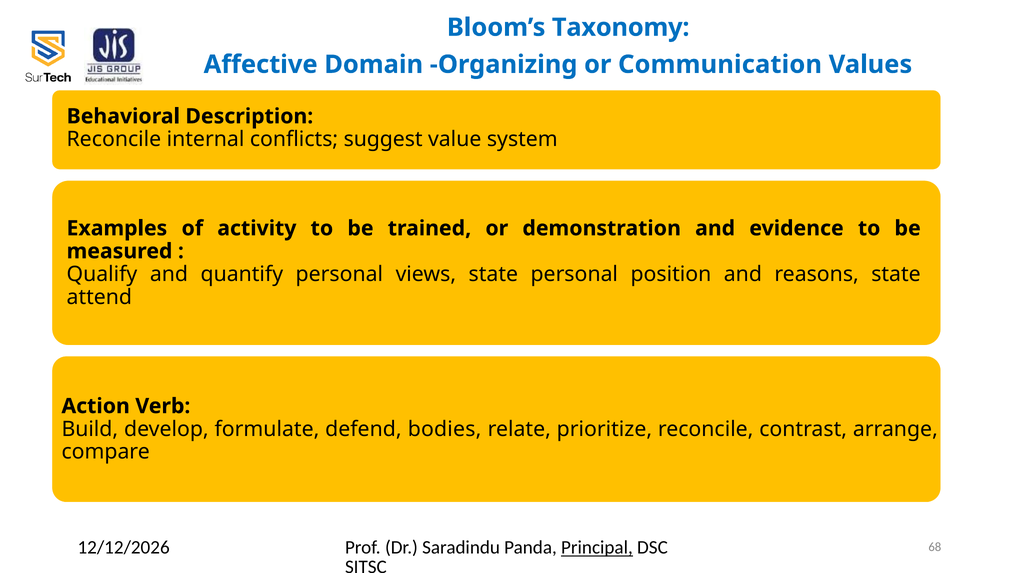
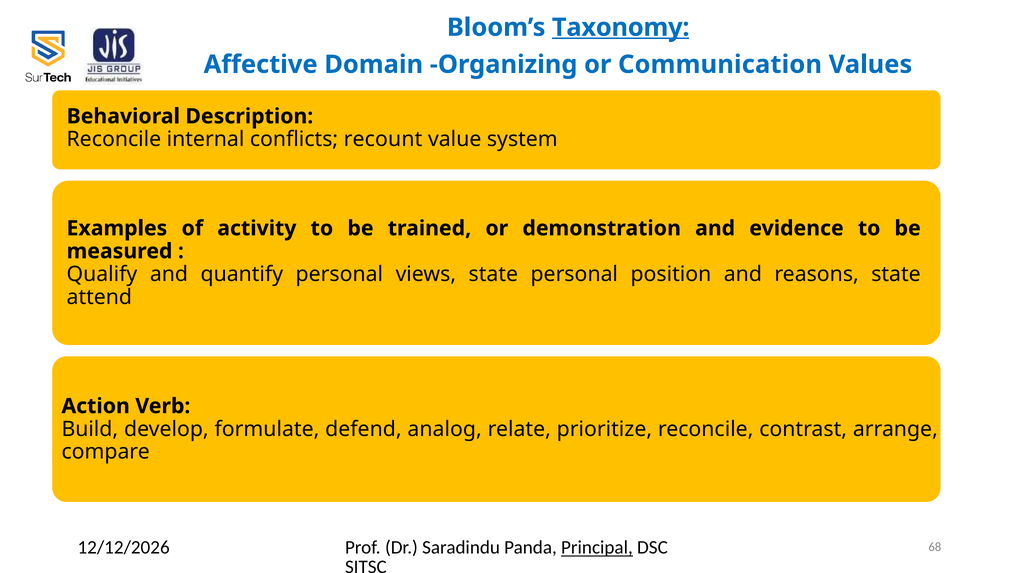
Taxonomy underline: none -> present (621, 27)
suggest: suggest -> recount (383, 139)
bodies: bodies -> analog (445, 429)
